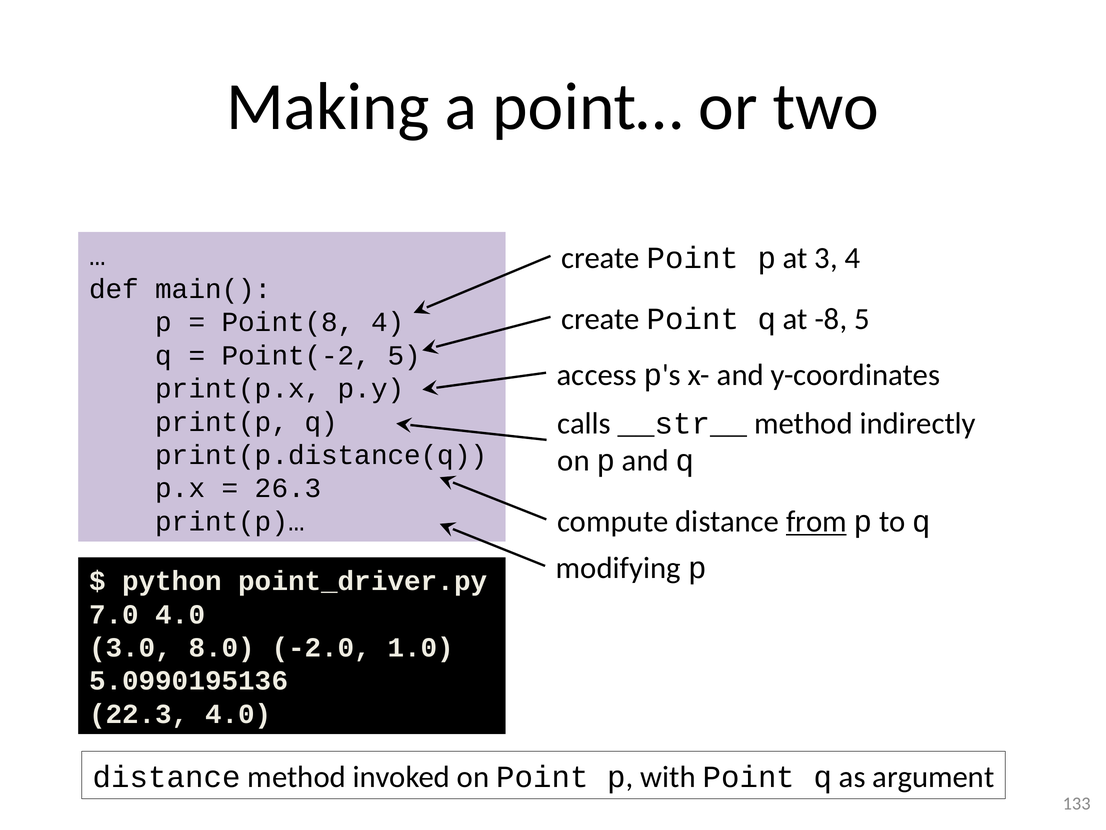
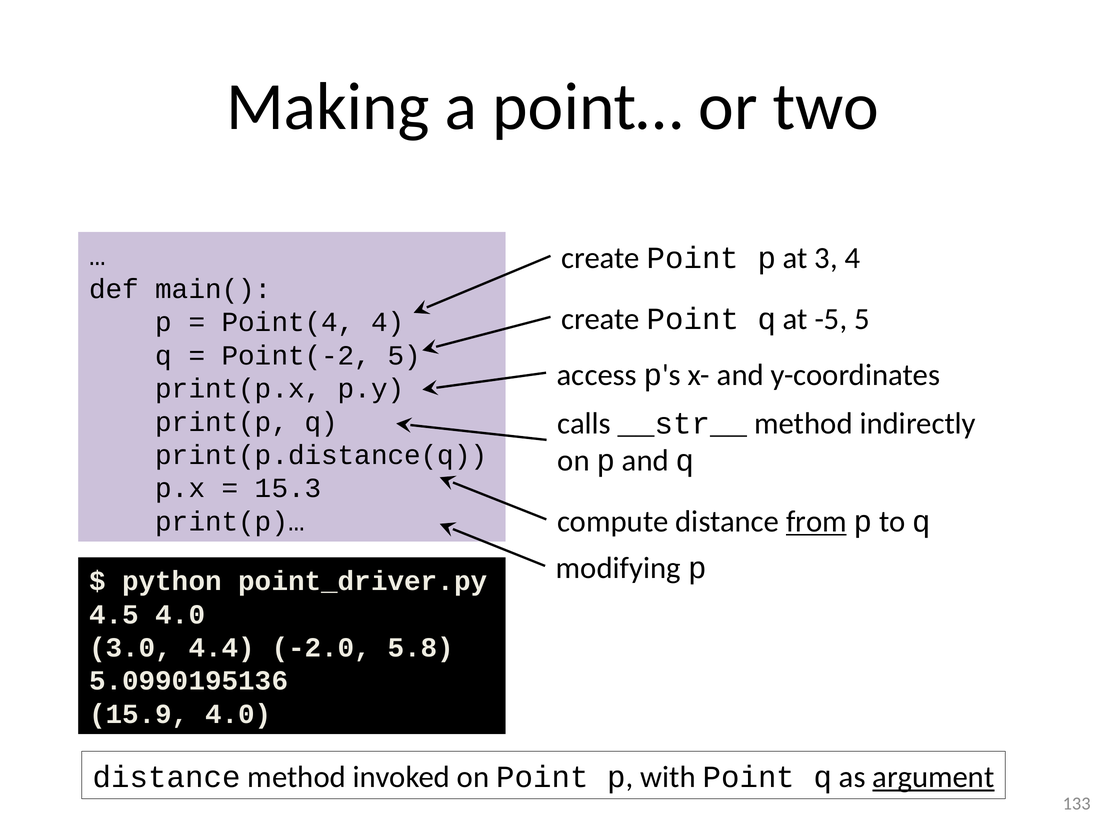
-8: -8 -> -5 (831, 319)
Point(8: Point(8 -> Point(4 (288, 322)
26.3: 26.3 -> 15.3 (288, 488)
7.0: 7.0 -> 4.5 (114, 614)
8.0: 8.0 -> 4.4 (222, 647)
1.0: 1.0 -> 5.8 (421, 647)
22.3: 22.3 -> 15.9 (139, 714)
argument underline: none -> present (933, 777)
